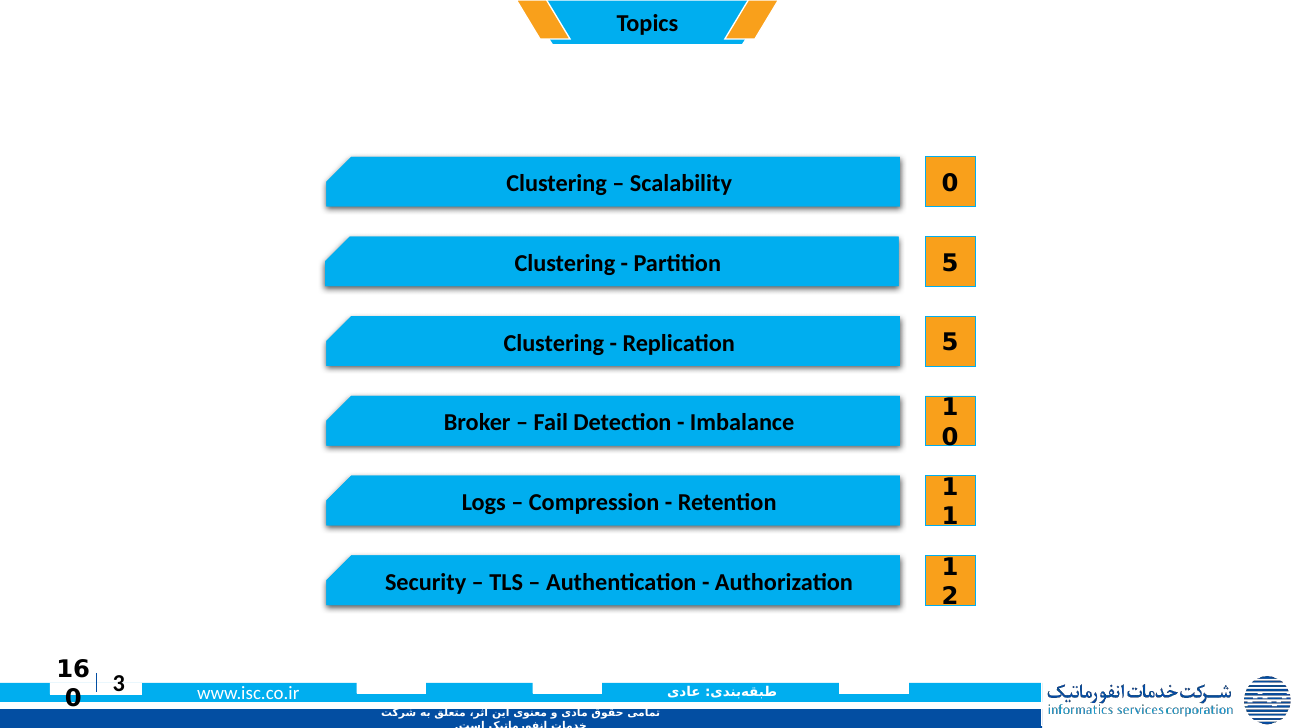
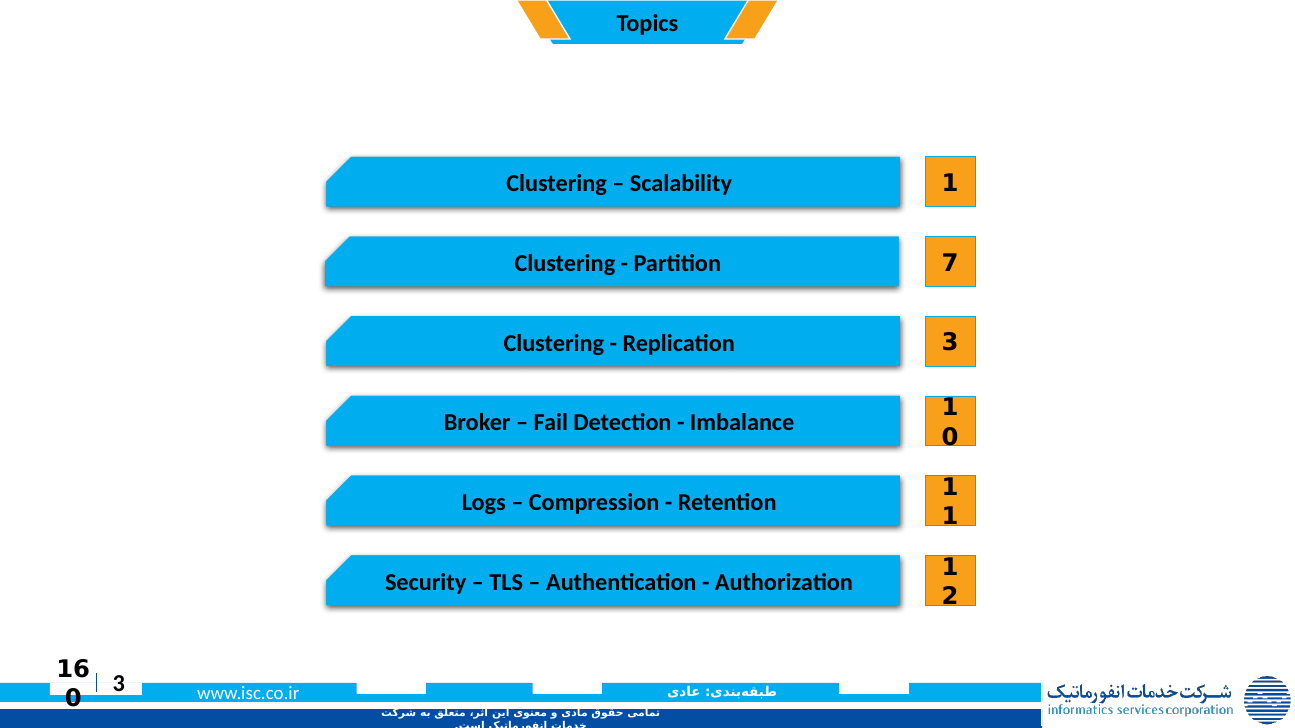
Scalability 0: 0 -> 1 (950, 183)
Partition 5: 5 -> 7 (950, 263)
Replication 5: 5 -> 3 (950, 343)
